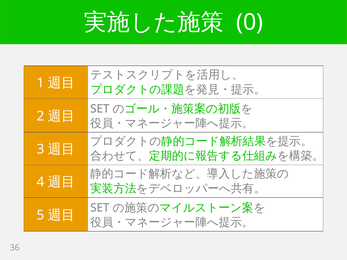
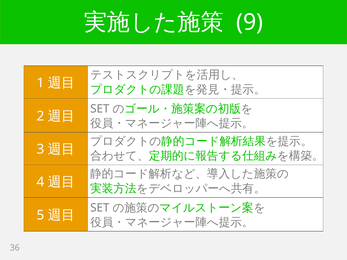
0: 0 -> 9 (250, 22)
